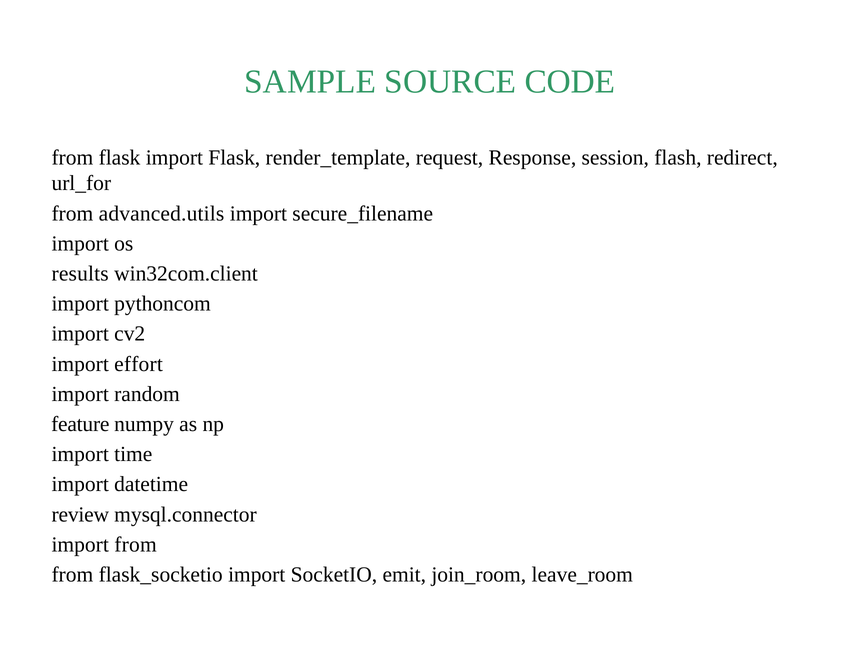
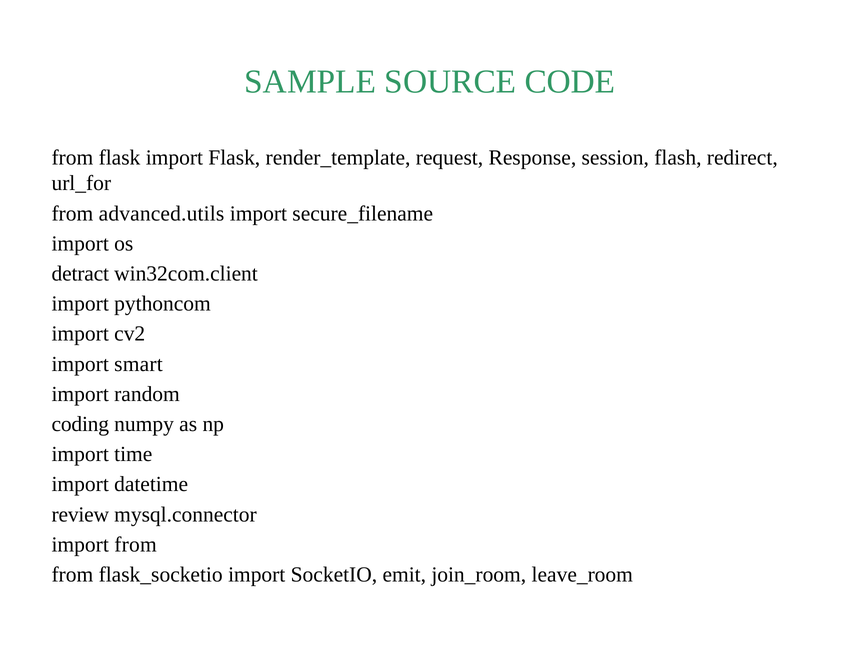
results: results -> detract (80, 274)
effort: effort -> smart (139, 364)
feature: feature -> coding (80, 424)
